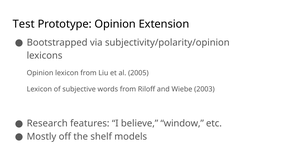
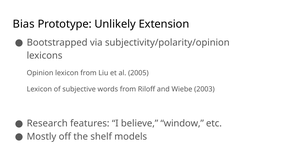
Test: Test -> Bias (24, 24)
Prototype Opinion: Opinion -> Unlikely (115, 24)
